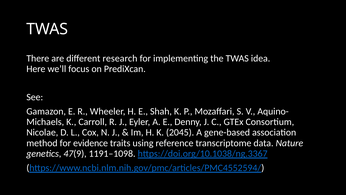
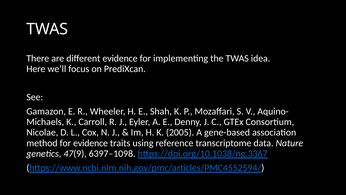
different research: research -> evidence (120, 58)
2045: 2045 -> 2005 (180, 132)
1191–1098: 1191–1098 -> 6397–1098 (112, 153)
